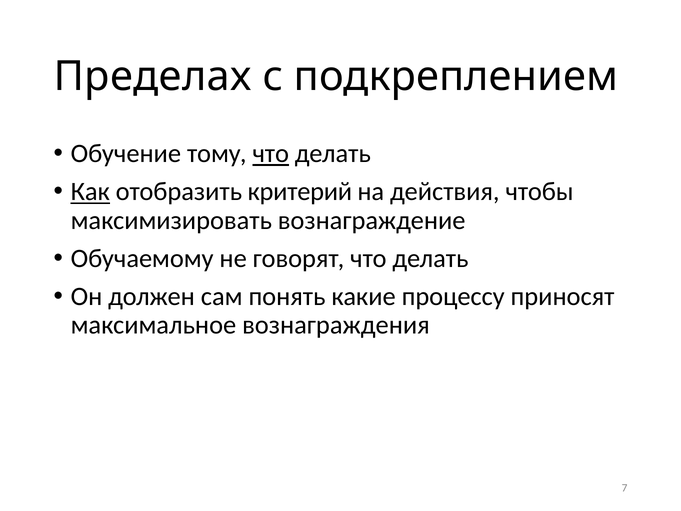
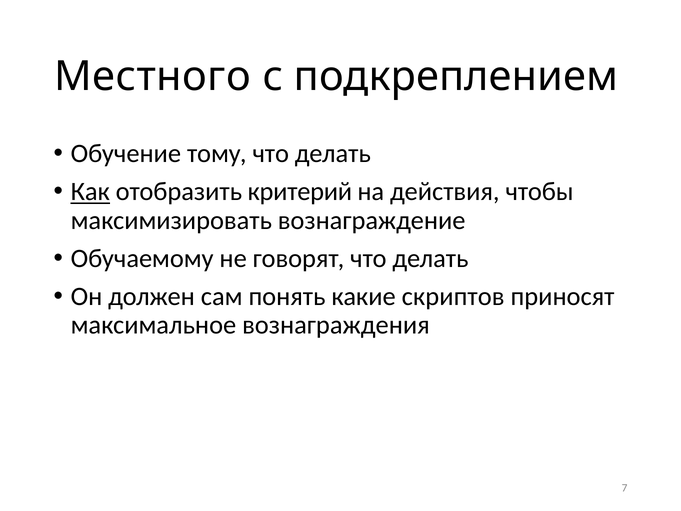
Пределах: Пределах -> Местного (153, 76)
что underline: present -> none (271, 154)
процессу: процессу -> скриптов (453, 296)
